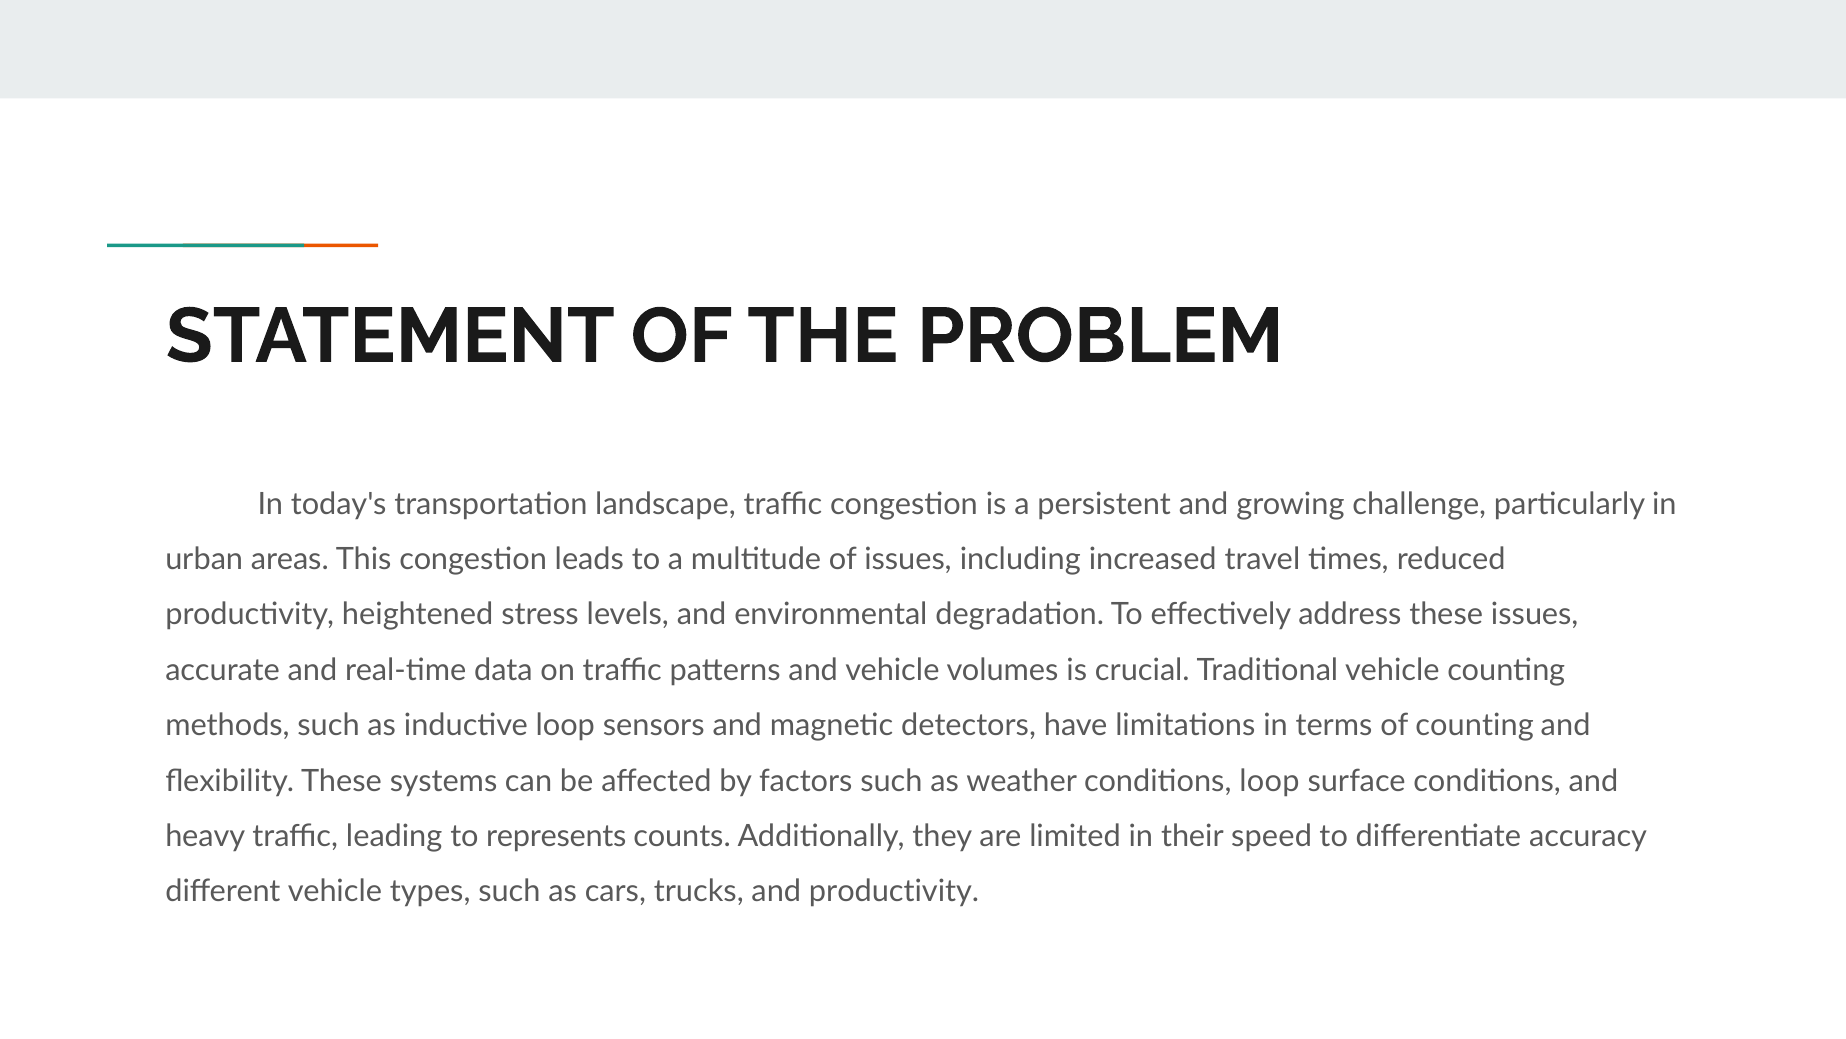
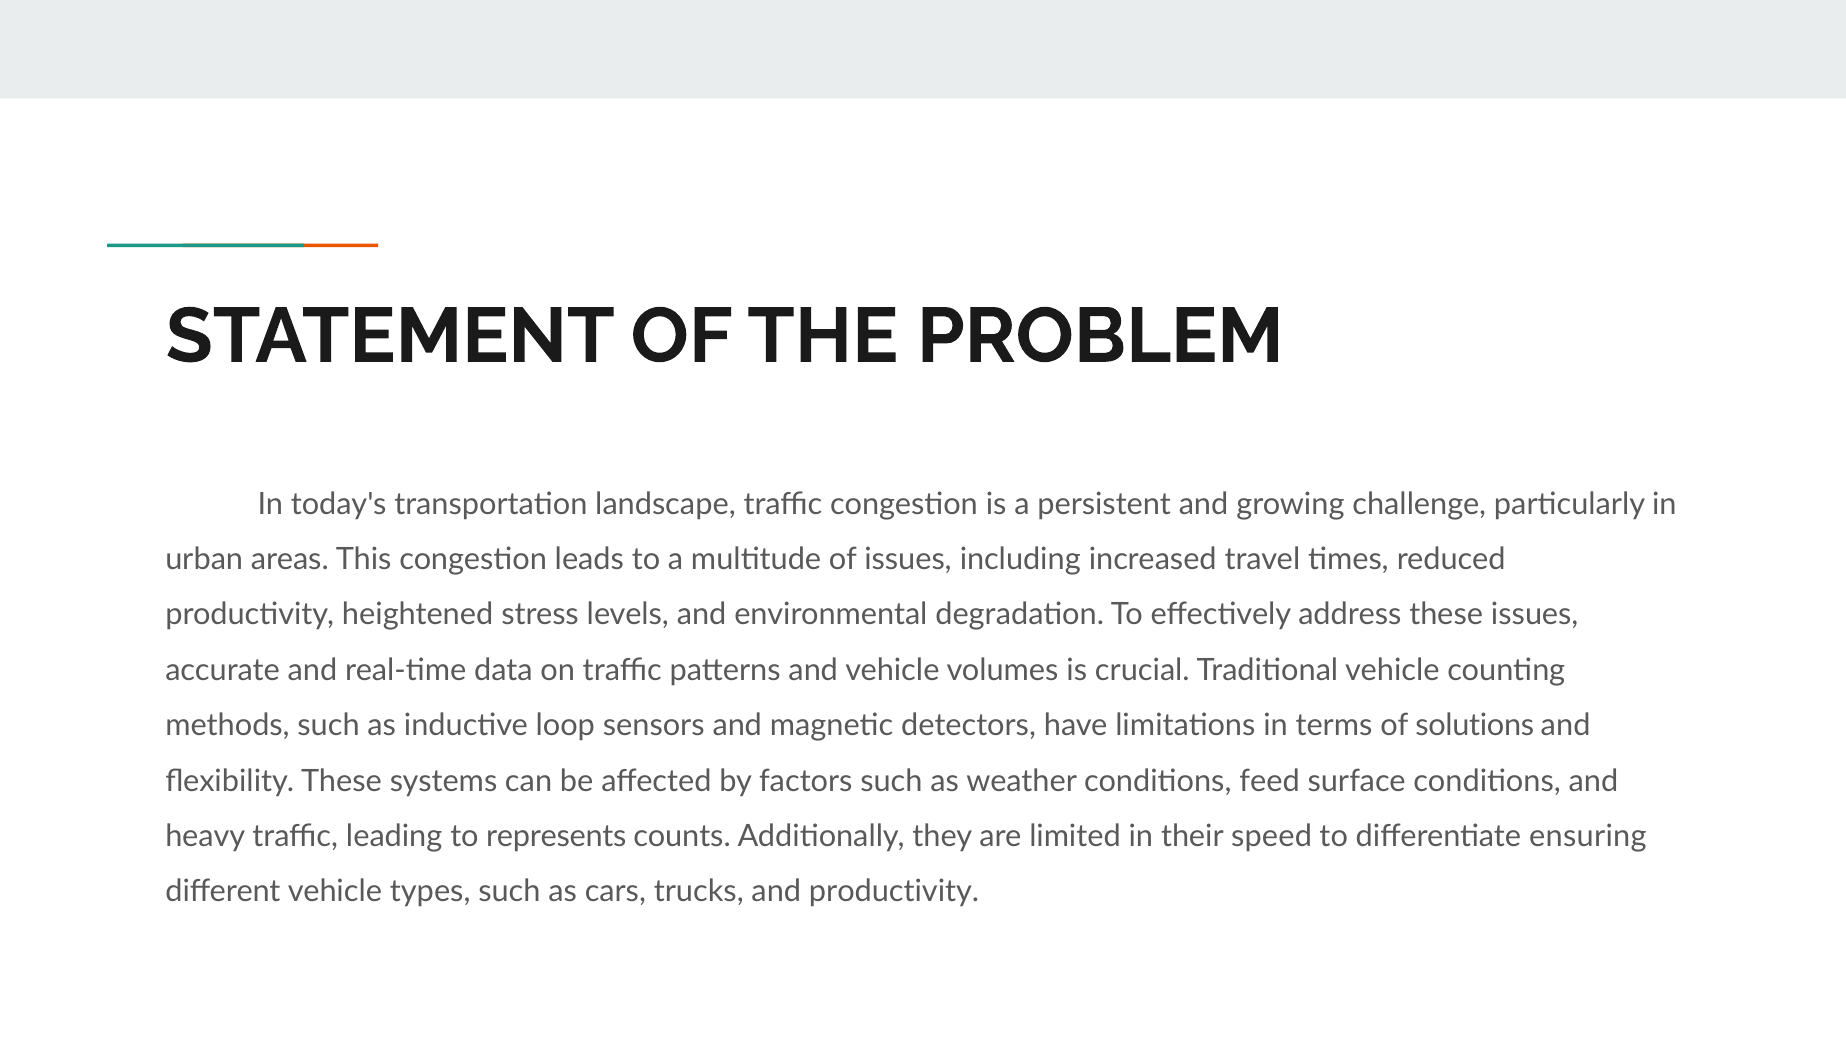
of counting: counting -> solutions (1475, 725)
conditions loop: loop -> feed (1270, 781)
accuracy: accuracy -> ensuring (1588, 836)
